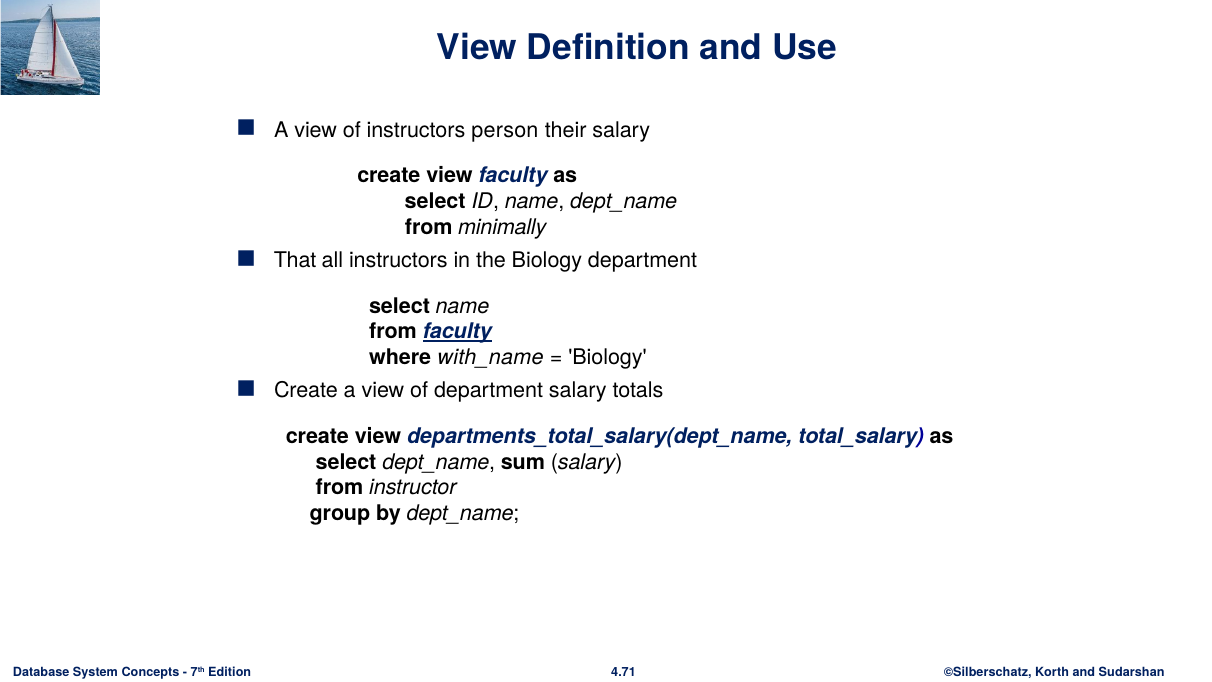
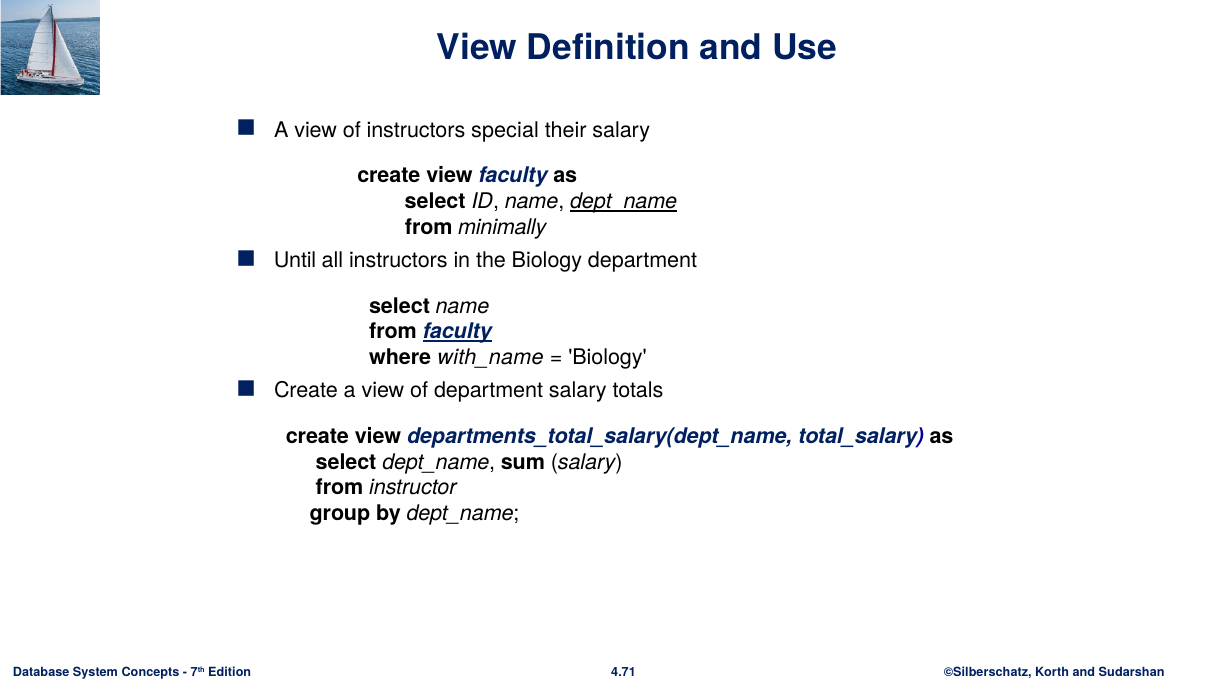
person: person -> special (505, 130)
dept_name underline: none -> present (624, 202)
That: That -> Until (295, 261)
